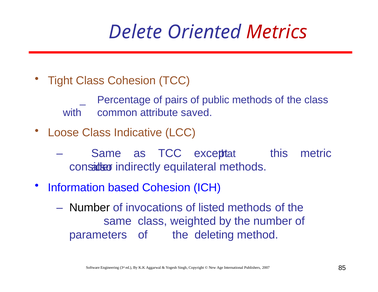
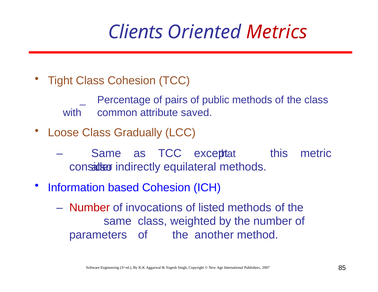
Delete: Delete -> Clients (136, 32)
Indicative: Indicative -> Gradually (138, 133)
Number colour: black -> red (90, 208)
deleting: deleting -> another (214, 235)
